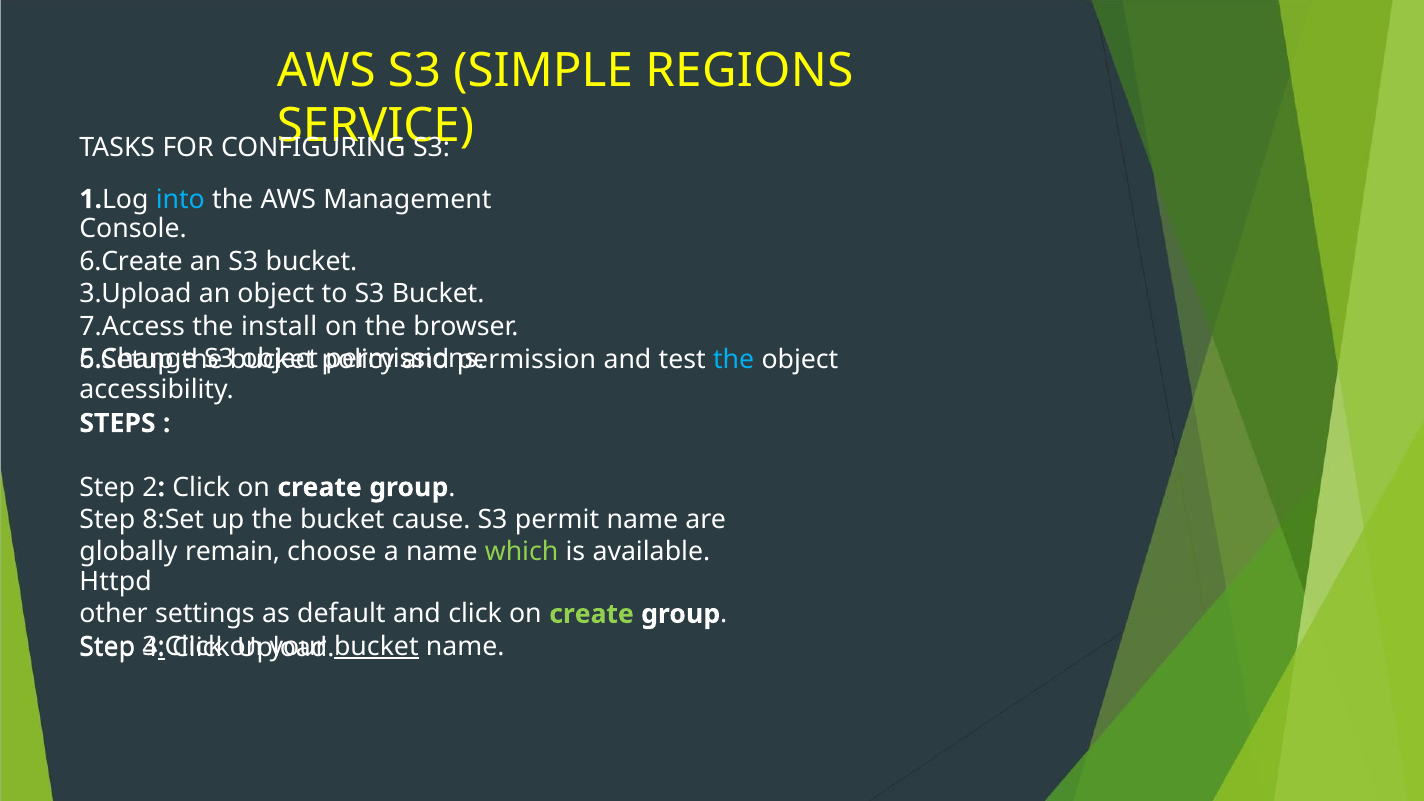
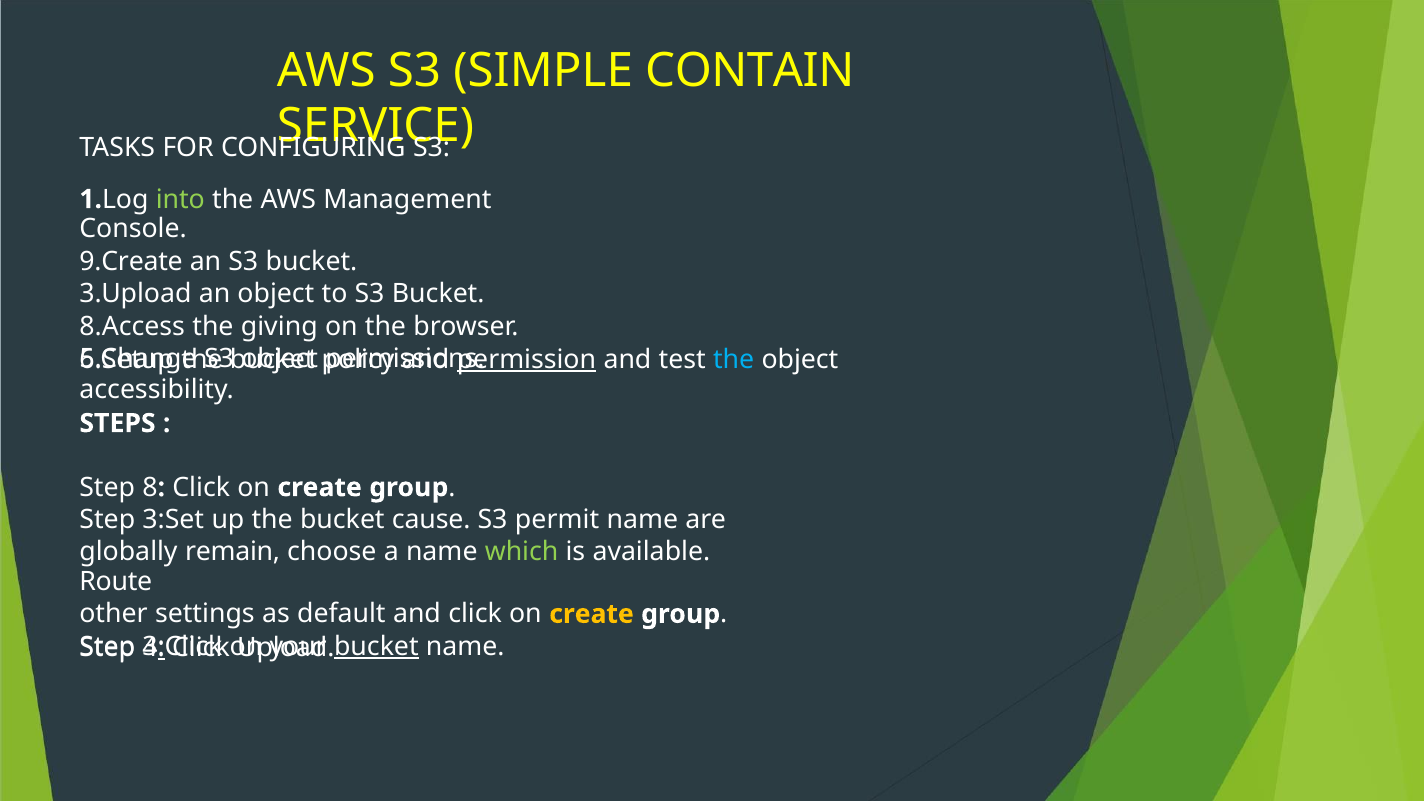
REGIONS: REGIONS -> CONTAIN (750, 71)
into colour: light blue -> light green (180, 199)
6.Create: 6.Create -> 9.Create (131, 262)
7.Access: 7.Access -> 8.Access (132, 326)
install: install -> giving (279, 326)
permission underline: none -> present (526, 359)
2: 2 -> 8 (150, 487)
8:Set: 8:Set -> 3:Set (173, 519)
Httpd: Httpd -> Route (116, 582)
create colour: light green -> yellow (592, 614)
